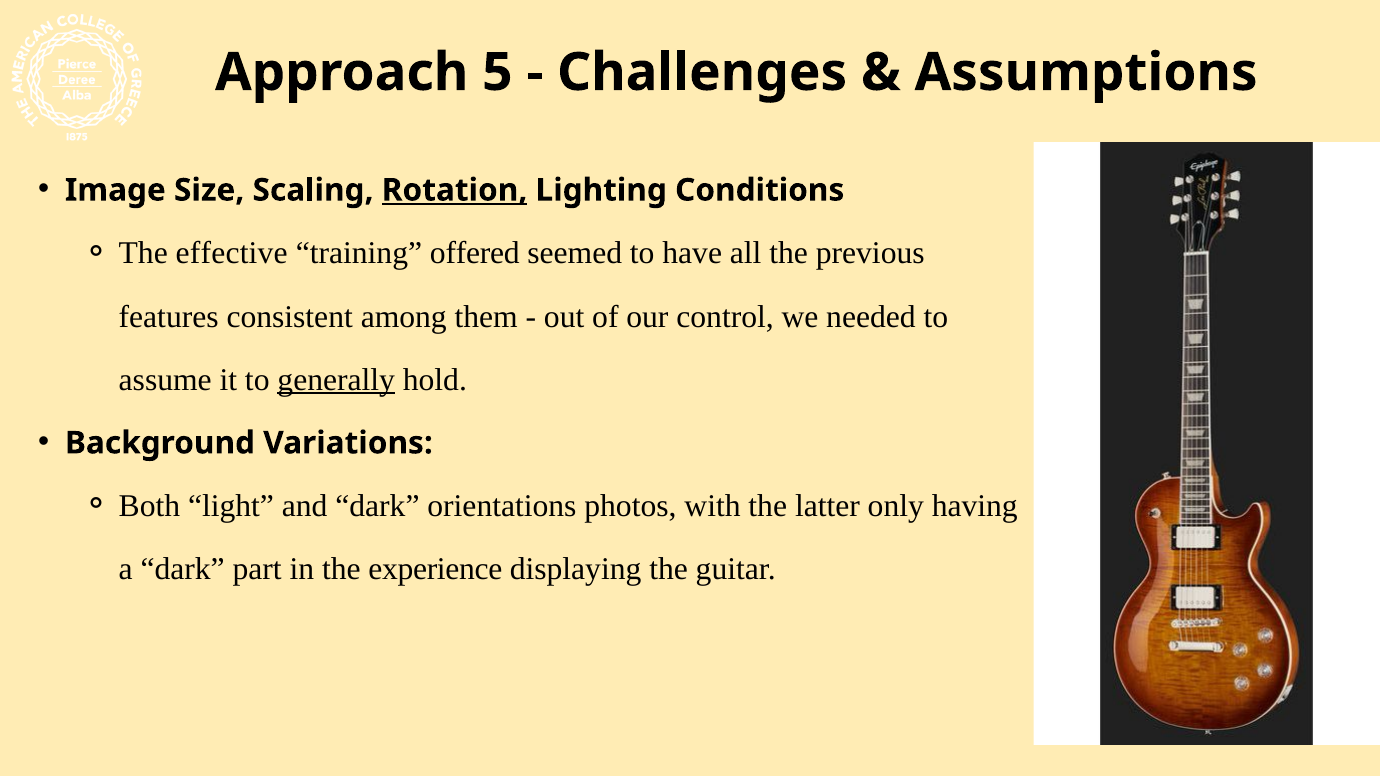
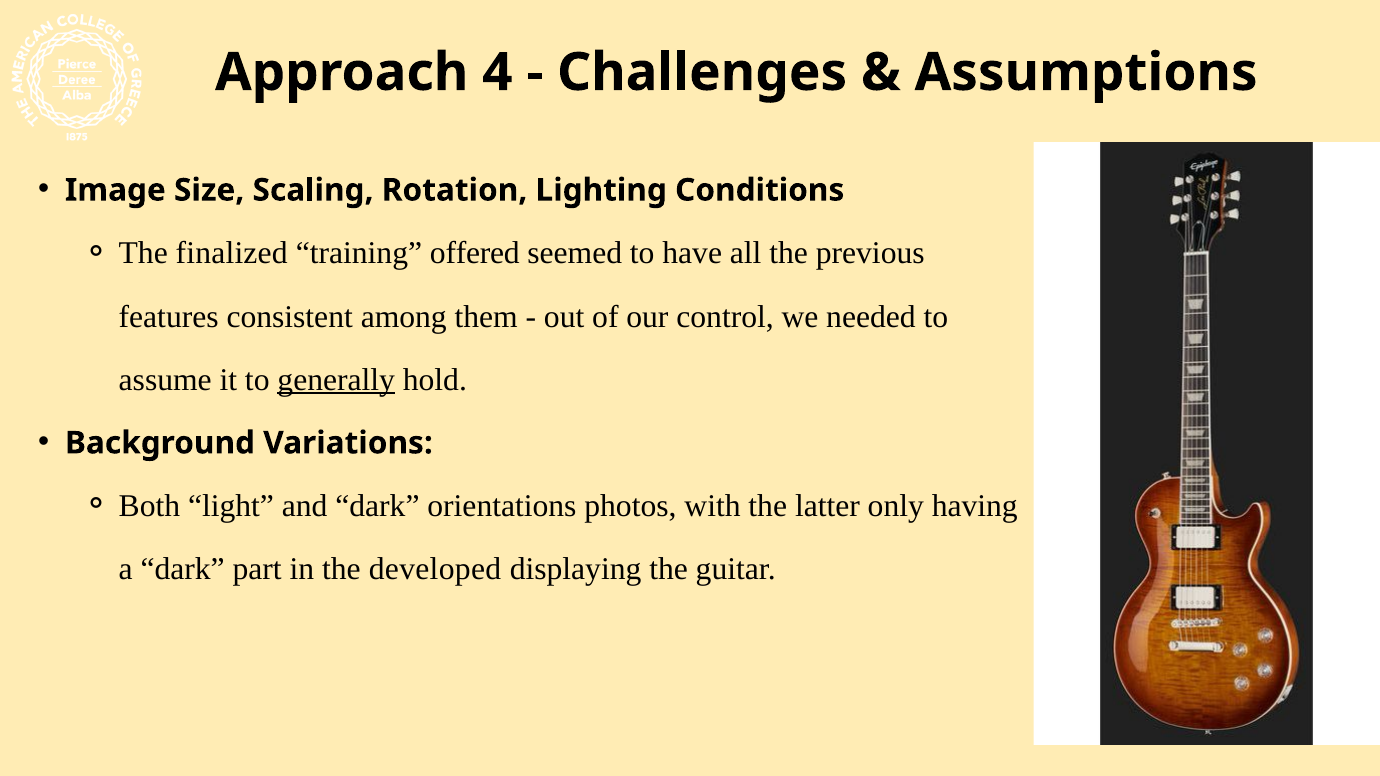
5: 5 -> 4 (497, 73)
Rotation underline: present -> none (455, 190)
effective: effective -> finalized (232, 253)
experience: experience -> developed (435, 570)
